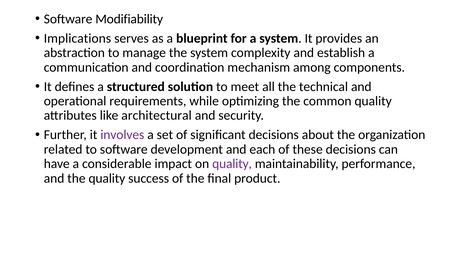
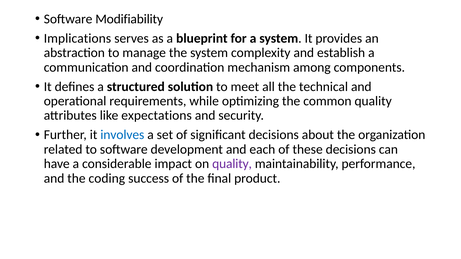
architectural: architectural -> expectations (157, 116)
involves colour: purple -> blue (122, 135)
the quality: quality -> coding (107, 178)
